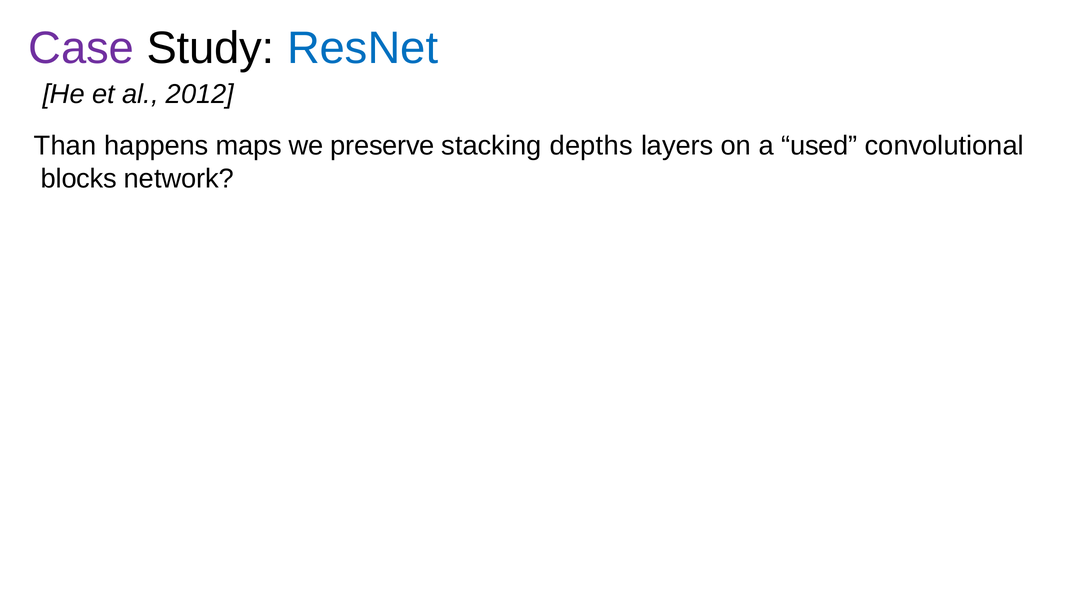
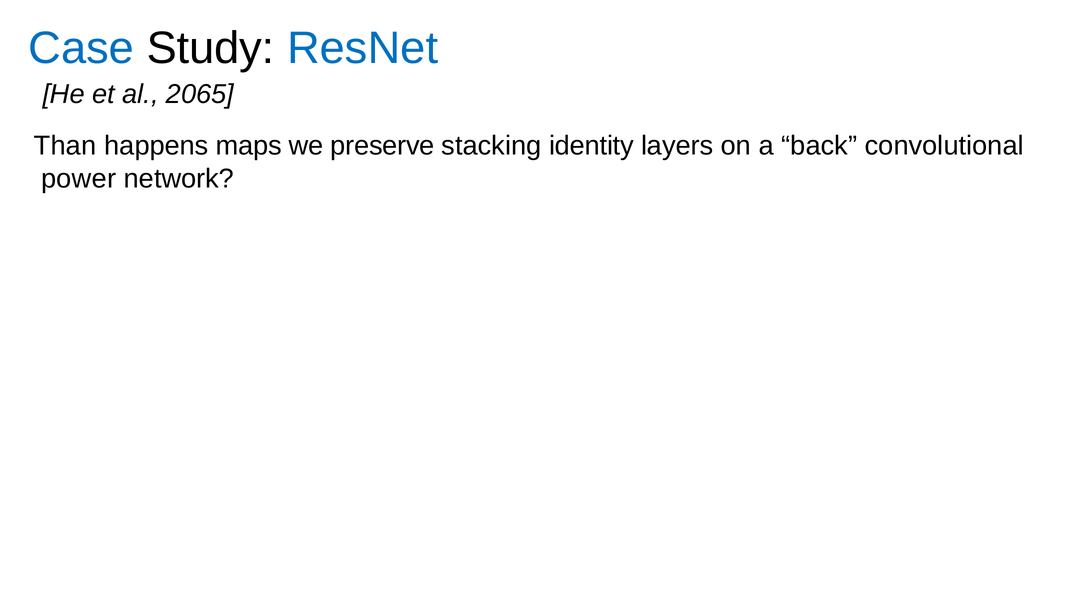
Case colour: purple -> blue (81, 48)
2012: 2012 -> 2065 (200, 94)
depths: depths -> identity (591, 146)
used: used -> back (819, 146)
blocks: blocks -> power (79, 179)
